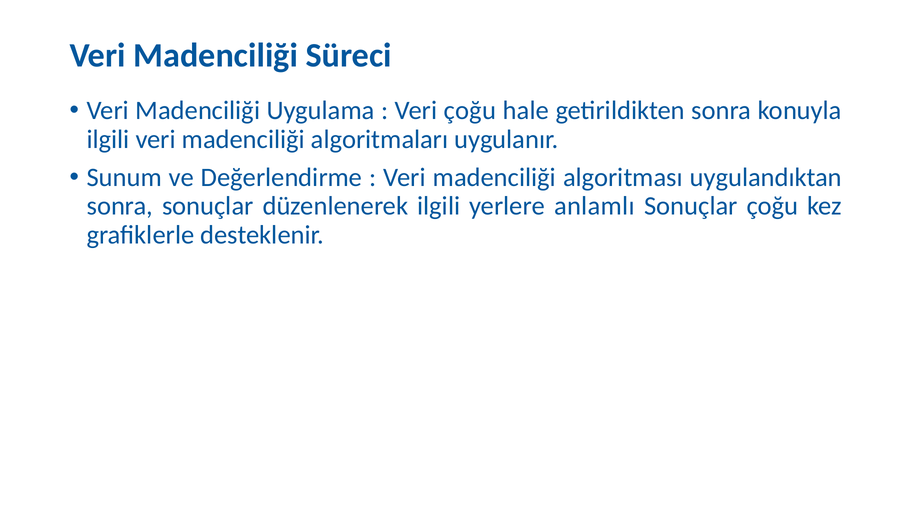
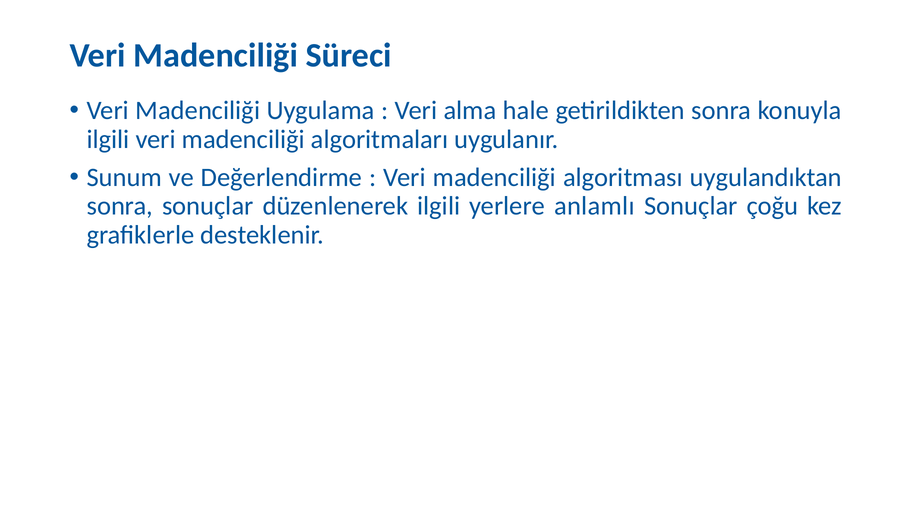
Veri çoğu: çoğu -> alma (470, 111)
